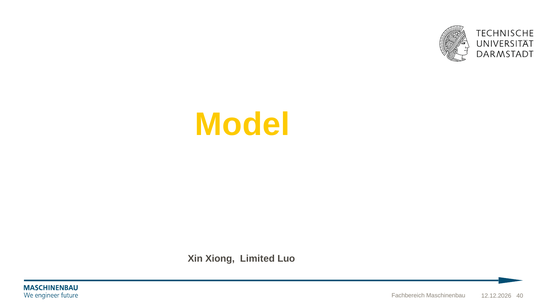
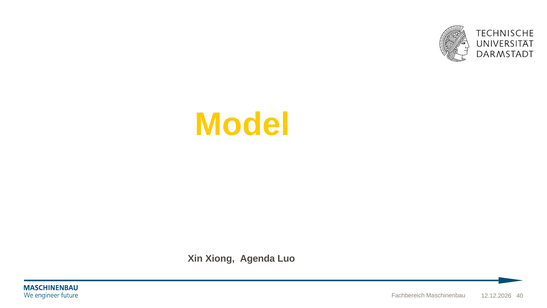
Limited: Limited -> Agenda (257, 259)
